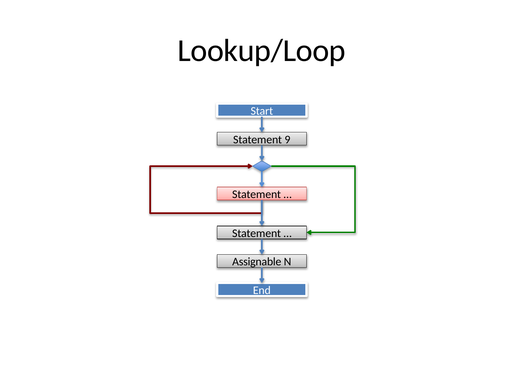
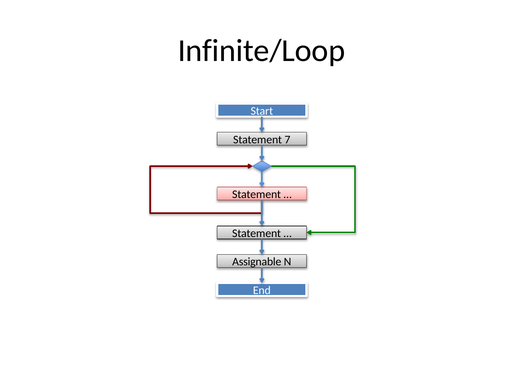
Lookup/Loop: Lookup/Loop -> Infinite/Loop (261, 51)
9: 9 -> 7 (288, 140)
